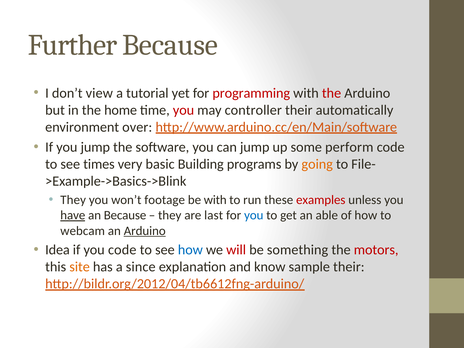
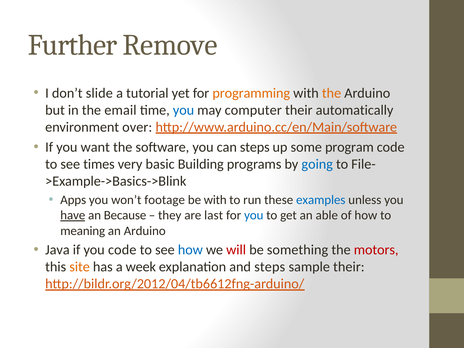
Further Because: Because -> Remove (170, 45)
view: view -> slide (99, 93)
programming colour: red -> orange (251, 93)
the colour: red -> orange (332, 93)
home: home -> email (120, 110)
you colour: red -> blue (184, 110)
controller: controller -> computer (253, 110)
you jump: jump -> want (95, 147)
can jump: jump -> steps (255, 147)
perform: perform -> program (349, 147)
going colour: orange -> blue (317, 164)
They: They -> Apps (73, 200)
examples colour: red -> blue (321, 200)
webcam: webcam -> meaning (83, 231)
Arduino underline: present -> none (145, 231)
Idea: Idea -> Java (57, 250)
since: since -> week (141, 267)
and know: know -> steps (270, 267)
